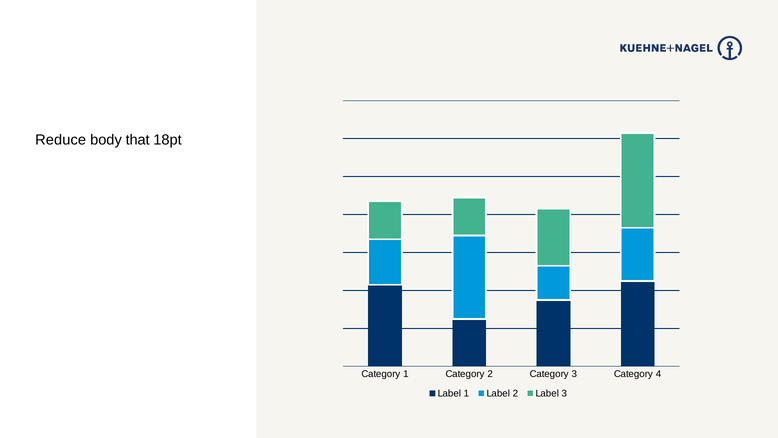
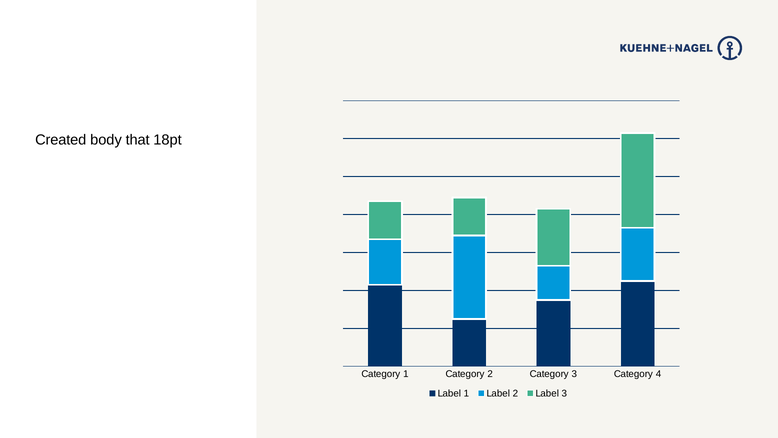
Reduce: Reduce -> Created (61, 140)
